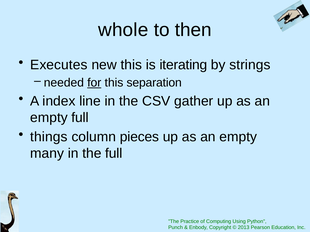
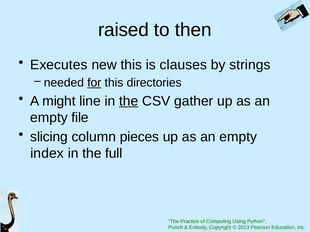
whole: whole -> raised (123, 30)
iterating: iterating -> clauses (183, 65)
separation: separation -> directories (154, 83)
index: index -> might (59, 101)
the underline: none -> present (129, 101)
empty full: full -> file (80, 118)
things: things -> slicing (49, 137)
many: many -> index (47, 154)
